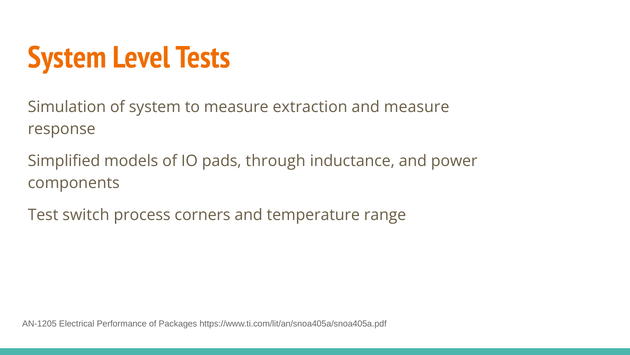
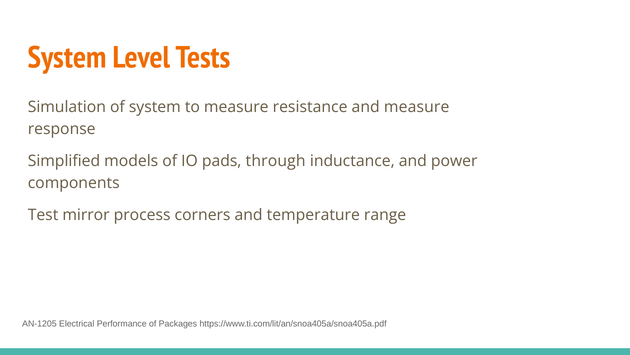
extraction: extraction -> resistance (310, 107)
switch: switch -> mirror (86, 215)
